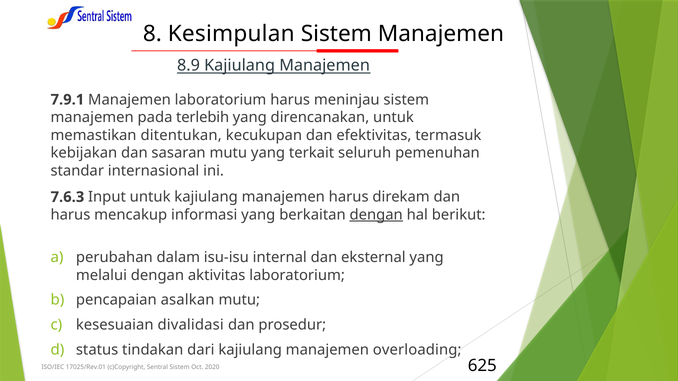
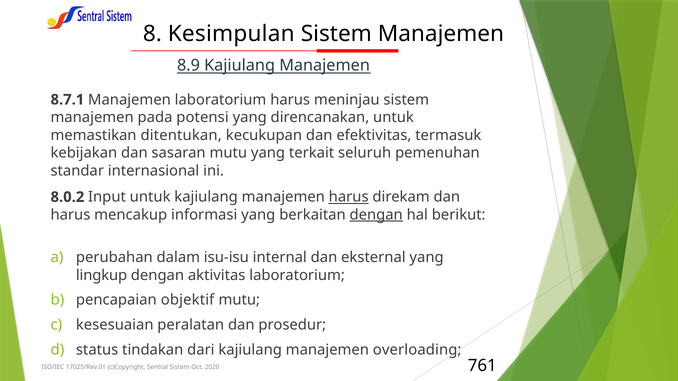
7.9.1: 7.9.1 -> 8.7.1 (67, 100)
terlebih: terlebih -> potensi (203, 118)
7.6.3: 7.6.3 -> 8.0.2 (67, 197)
harus underline: none -> present (349, 197)
melalui: melalui -> lingkup (102, 275)
asalkan: asalkan -> objektif (188, 300)
divalidasi: divalidasi -> peralatan (191, 325)
625: 625 -> 761 (482, 366)
